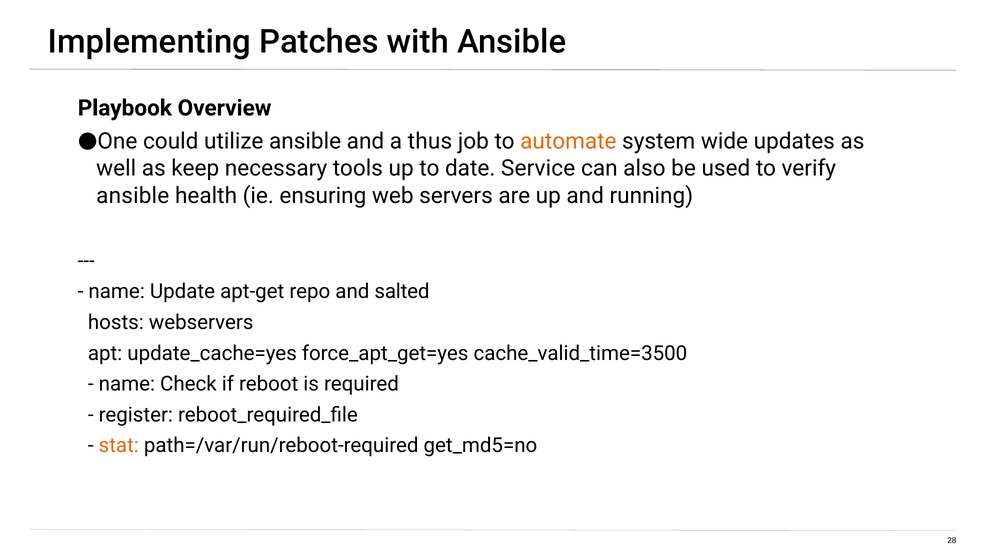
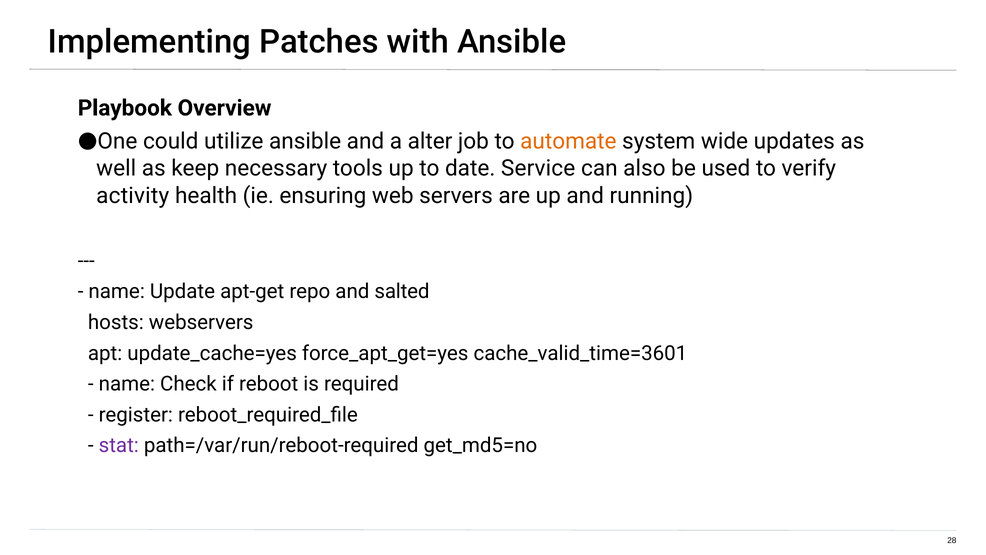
thus: thus -> alter (430, 141)
ansible: ansible -> activity (133, 195)
cache_valid_time=3500: cache_valid_time=3500 -> cache_valid_time=3601 (580, 353)
stat colour: orange -> purple (119, 446)
